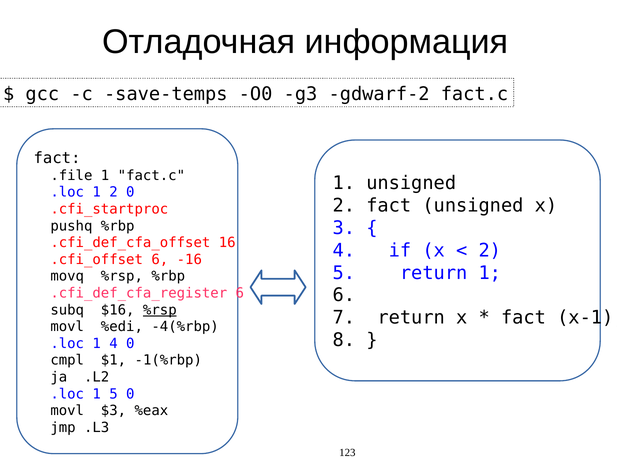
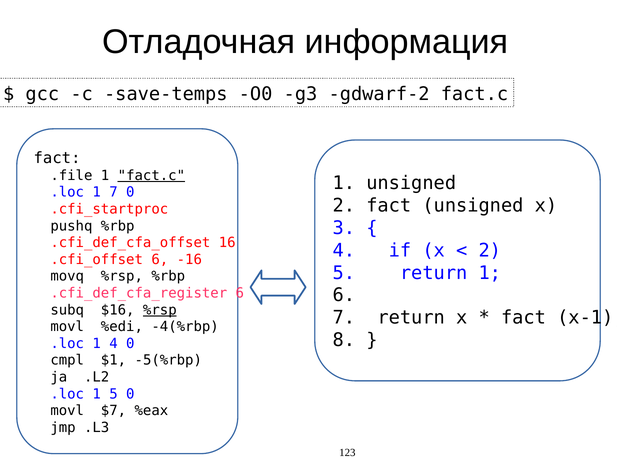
fact.c underline: none -> present (151, 175)
1 2: 2 -> 7 (114, 192)
-1(%rbp: -1(%rbp -> -5(%rbp (168, 360)
$3: $3 -> $7 (113, 410)
